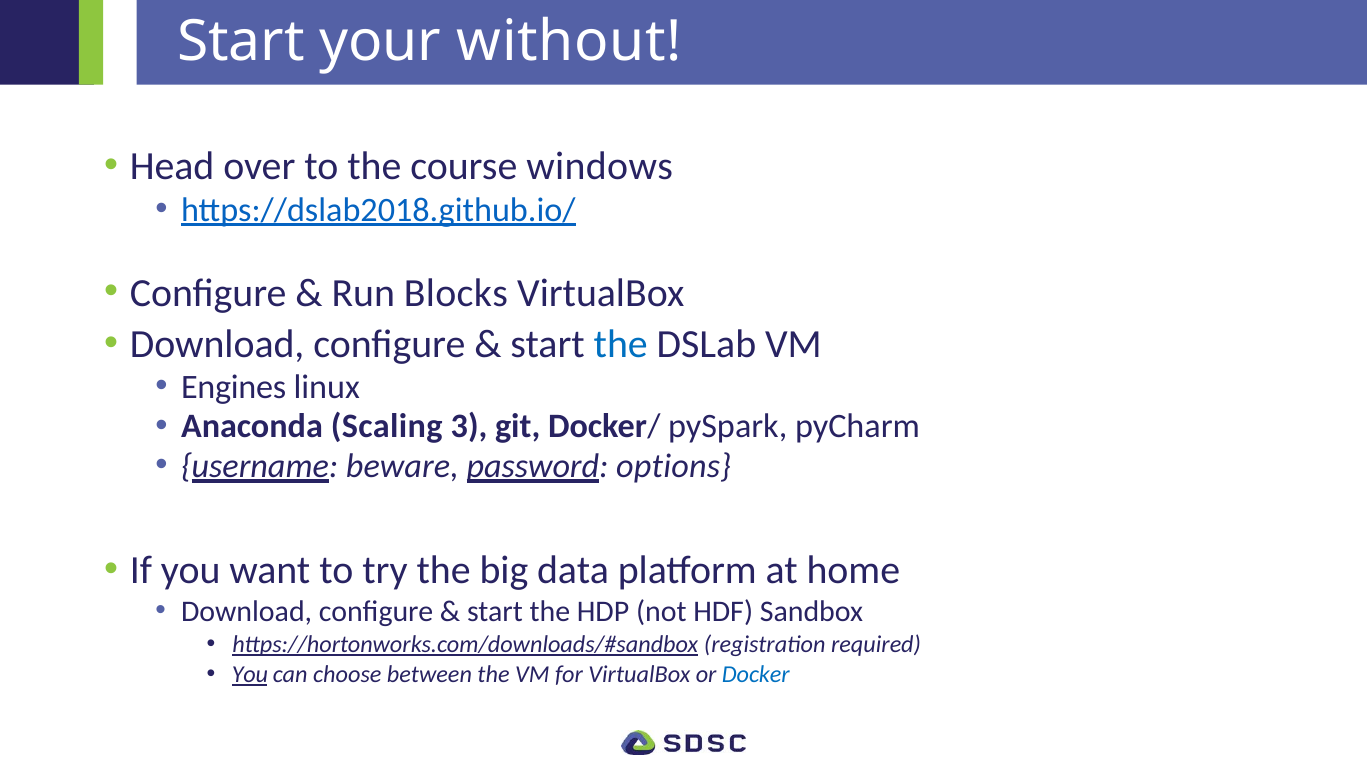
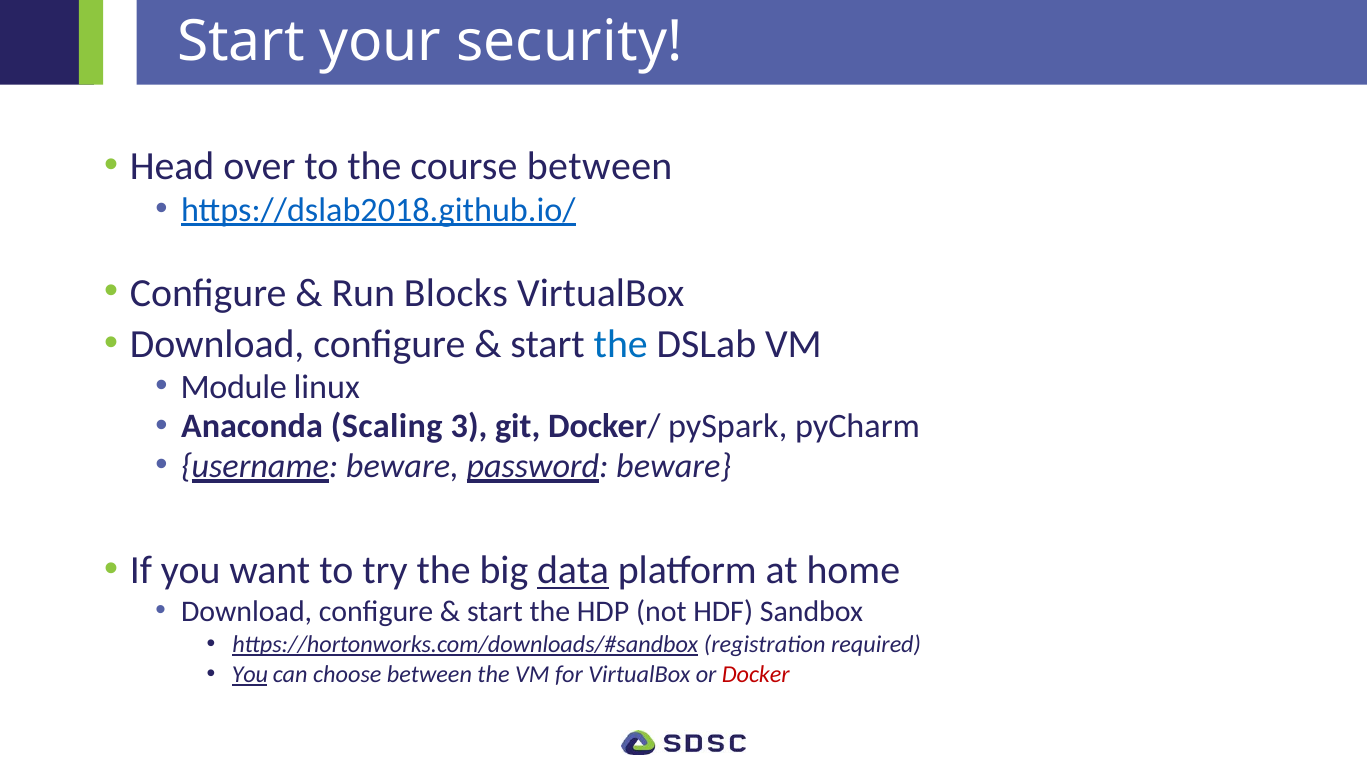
without: without -> security (569, 42)
course windows: windows -> between (600, 167)
Engines: Engines -> Module (234, 387)
password options: options -> beware (674, 466)
data underline: none -> present (573, 571)
Docker colour: blue -> red (756, 675)
